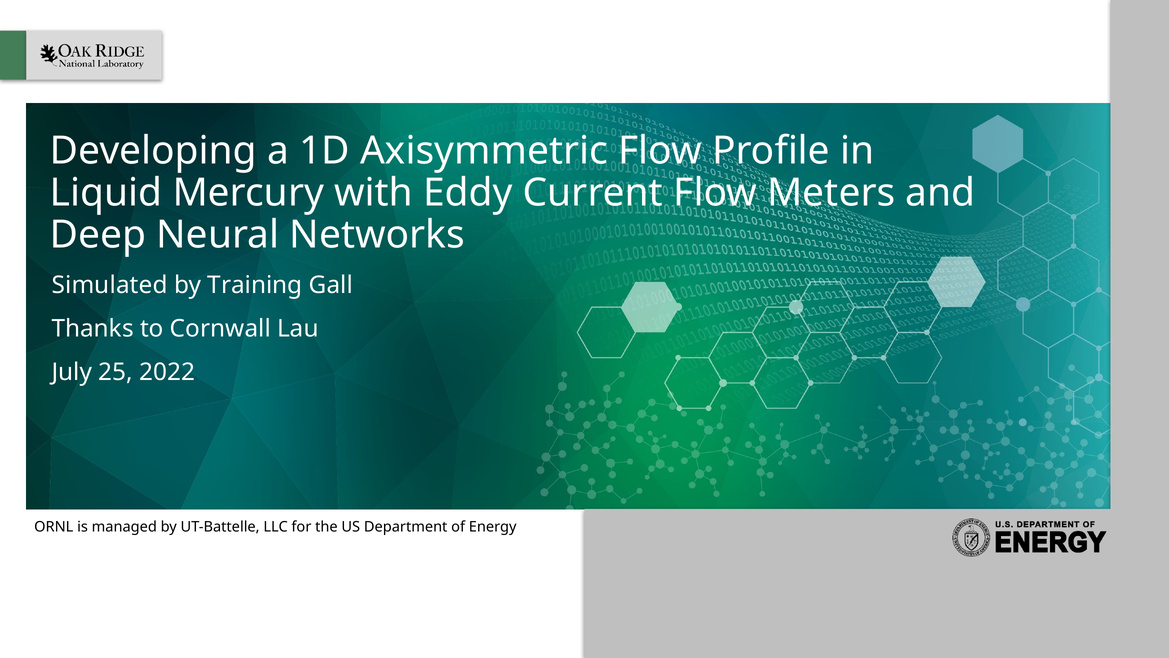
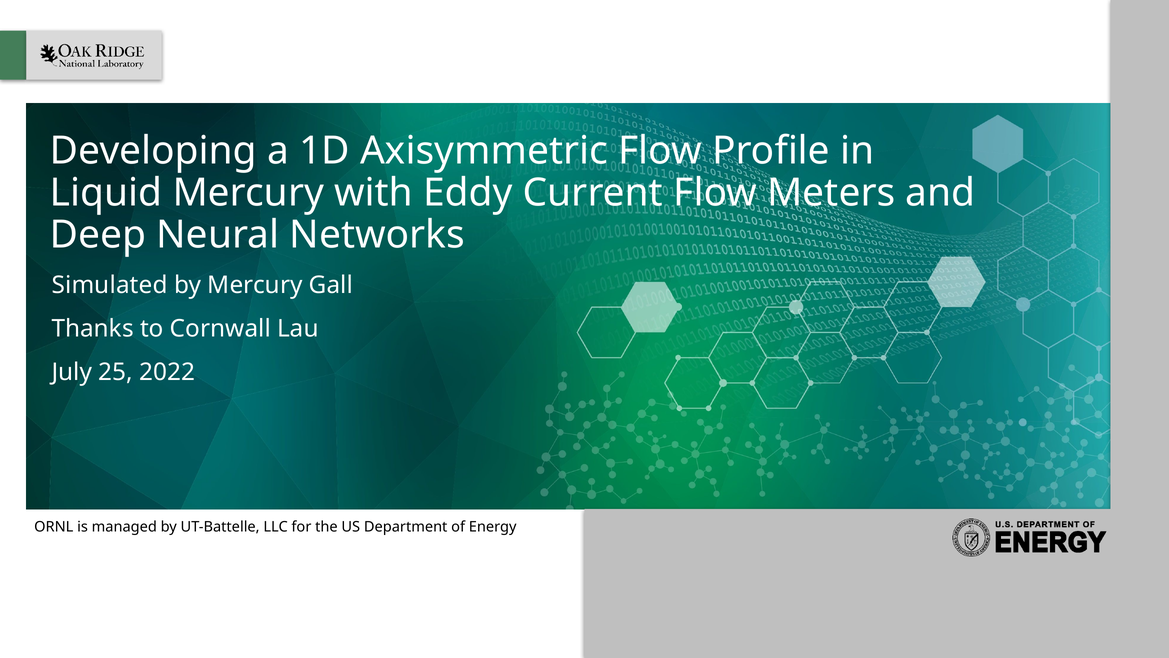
by Training: Training -> Mercury (255, 285)
